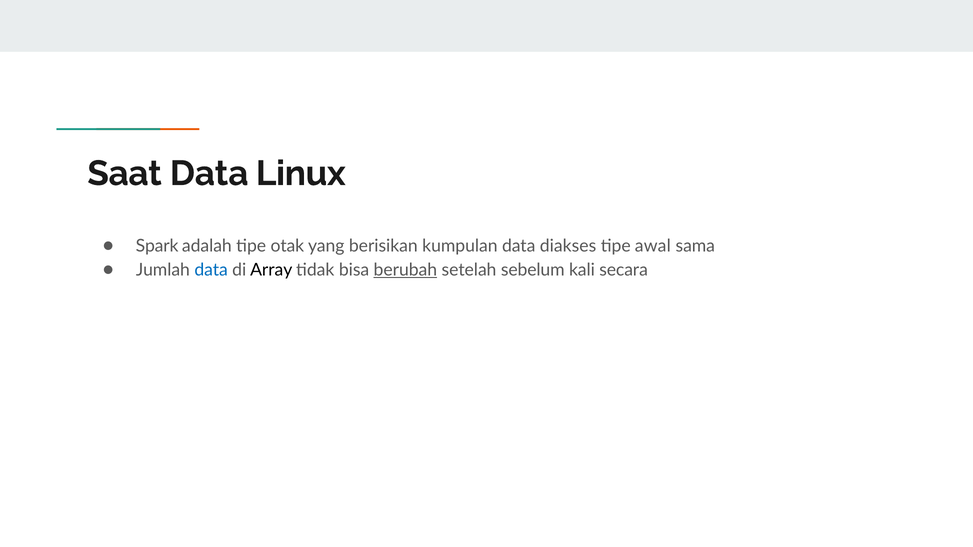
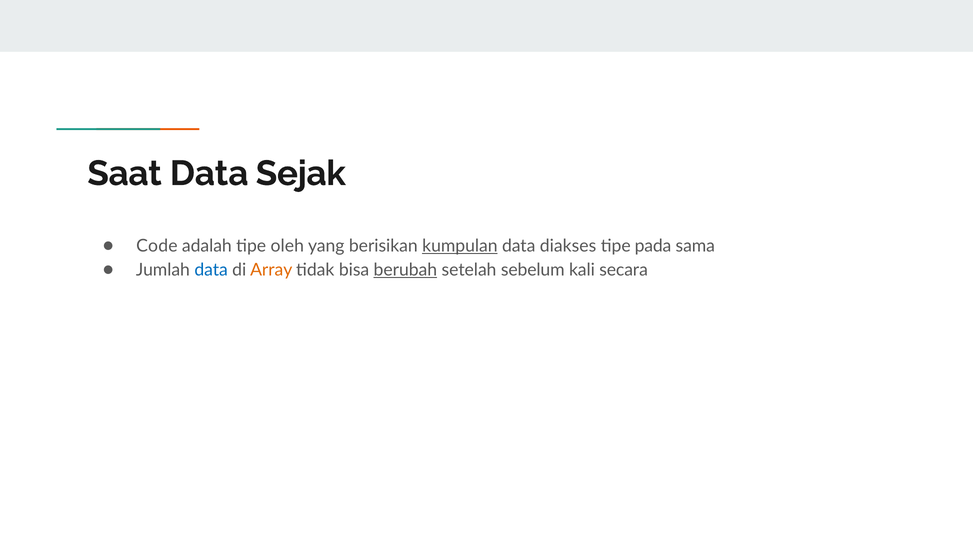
Linux: Linux -> Sejak (301, 174)
Spark: Spark -> Code (157, 246)
otak: otak -> oleh (287, 246)
kumpulan underline: none -> present (460, 246)
awal: awal -> pada (653, 246)
Array colour: black -> orange (271, 270)
